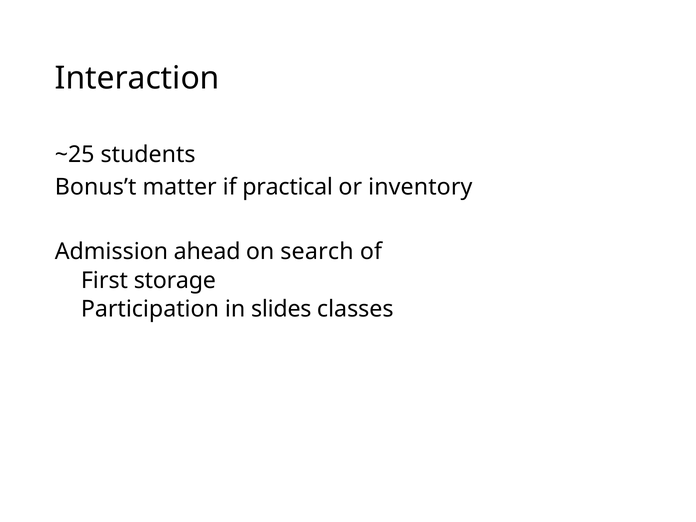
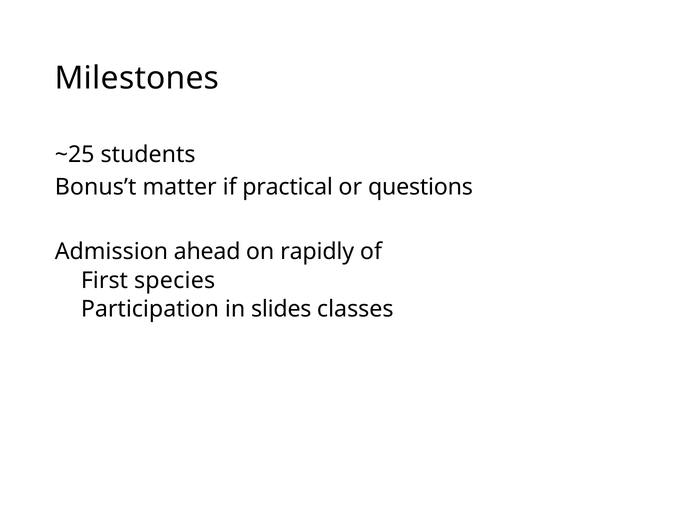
Interaction: Interaction -> Milestones (137, 78)
inventory: inventory -> questions (420, 187)
search: search -> rapidly (317, 252)
storage: storage -> species (175, 280)
